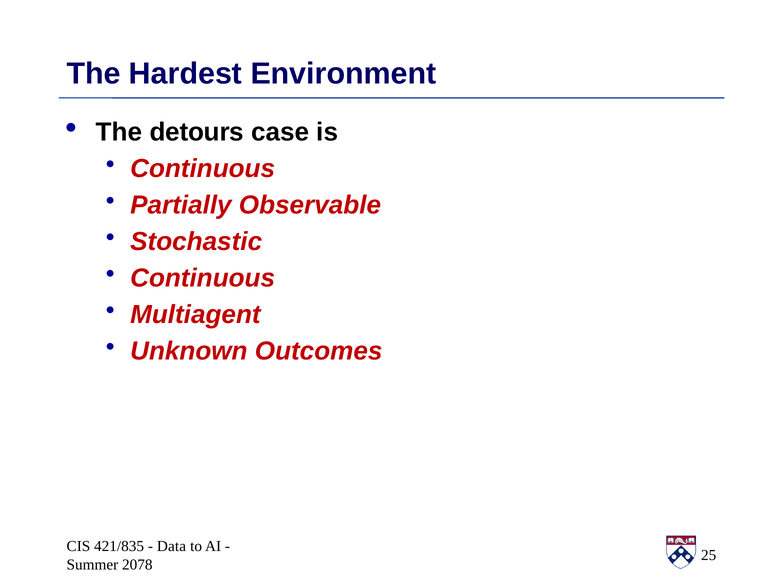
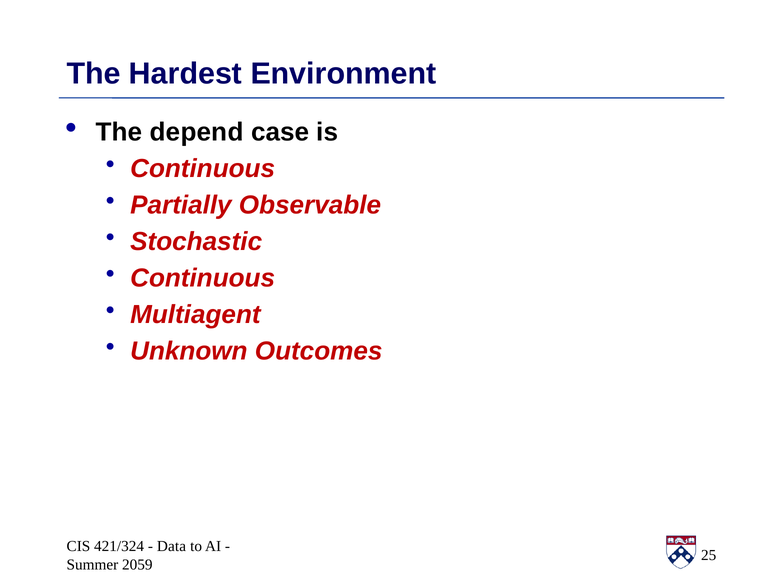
detours: detours -> depend (197, 132)
421/835: 421/835 -> 421/324 (119, 547)
2078: 2078 -> 2059 (137, 565)
